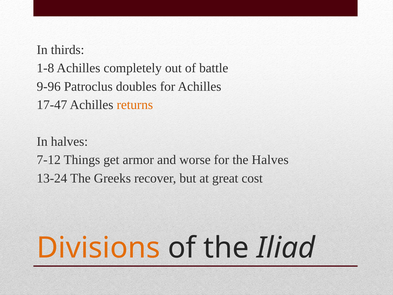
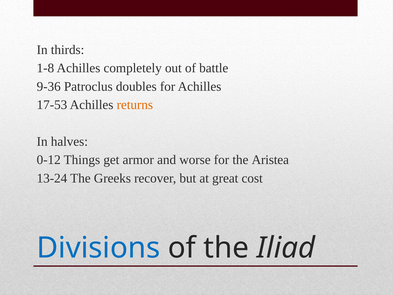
9-96: 9-96 -> 9-36 (49, 86)
17-47: 17-47 -> 17-53 (52, 105)
7-12: 7-12 -> 0-12 (49, 160)
the Halves: Halves -> Aristea (270, 160)
Divisions colour: orange -> blue (98, 248)
